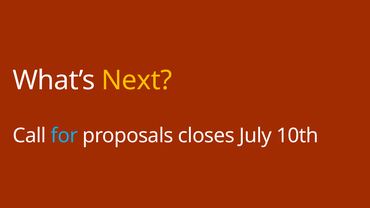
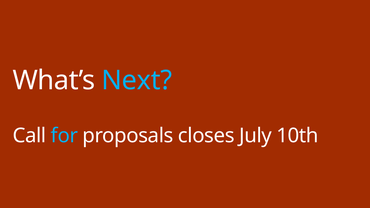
Next colour: yellow -> light blue (137, 80)
